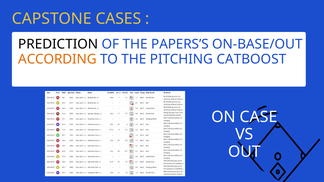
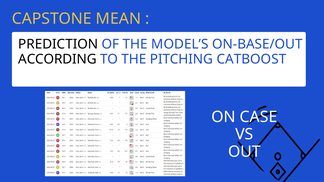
CASES: CASES -> MEAN (118, 19)
PAPERS’S: PAPERS’S -> MODEL’S (180, 44)
ACCORDING colour: orange -> black (57, 59)
